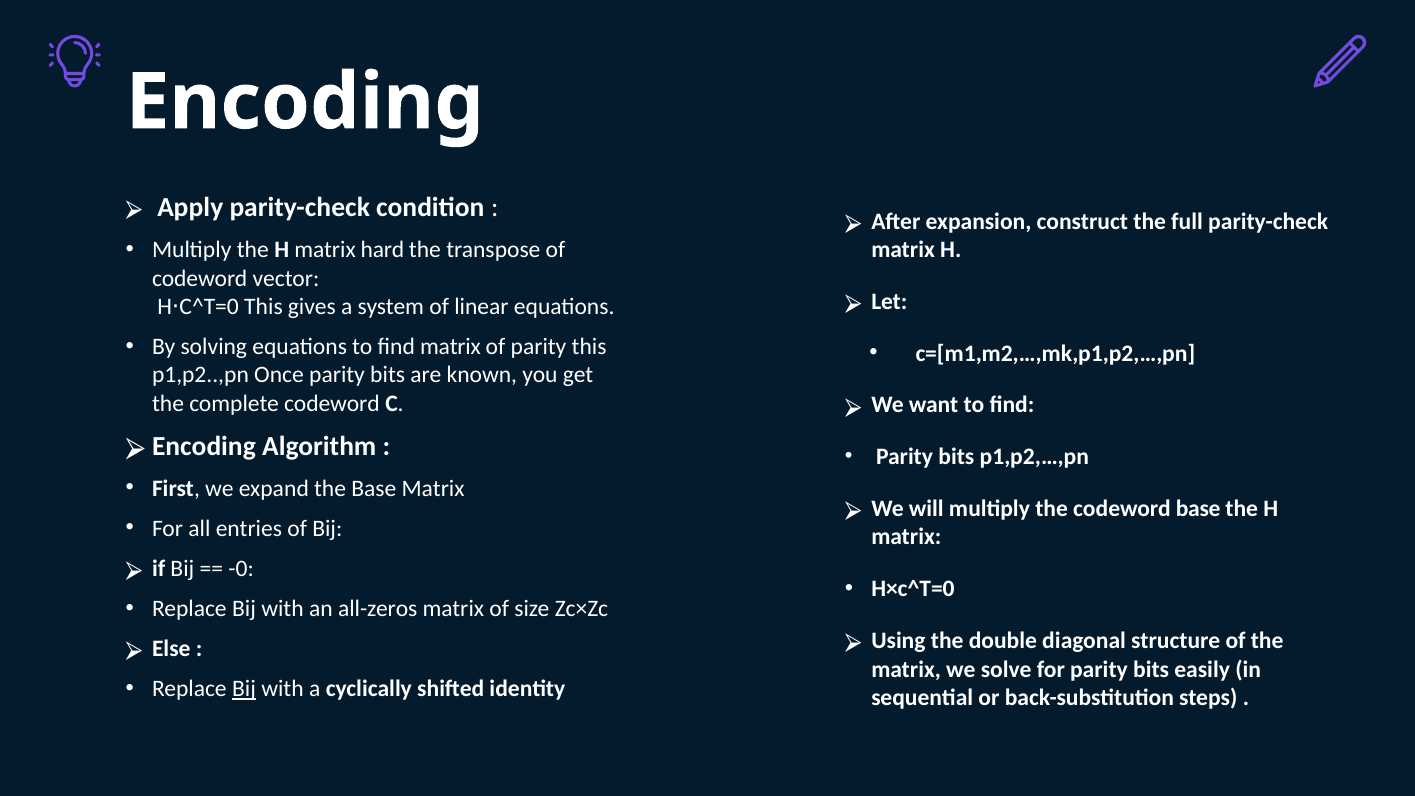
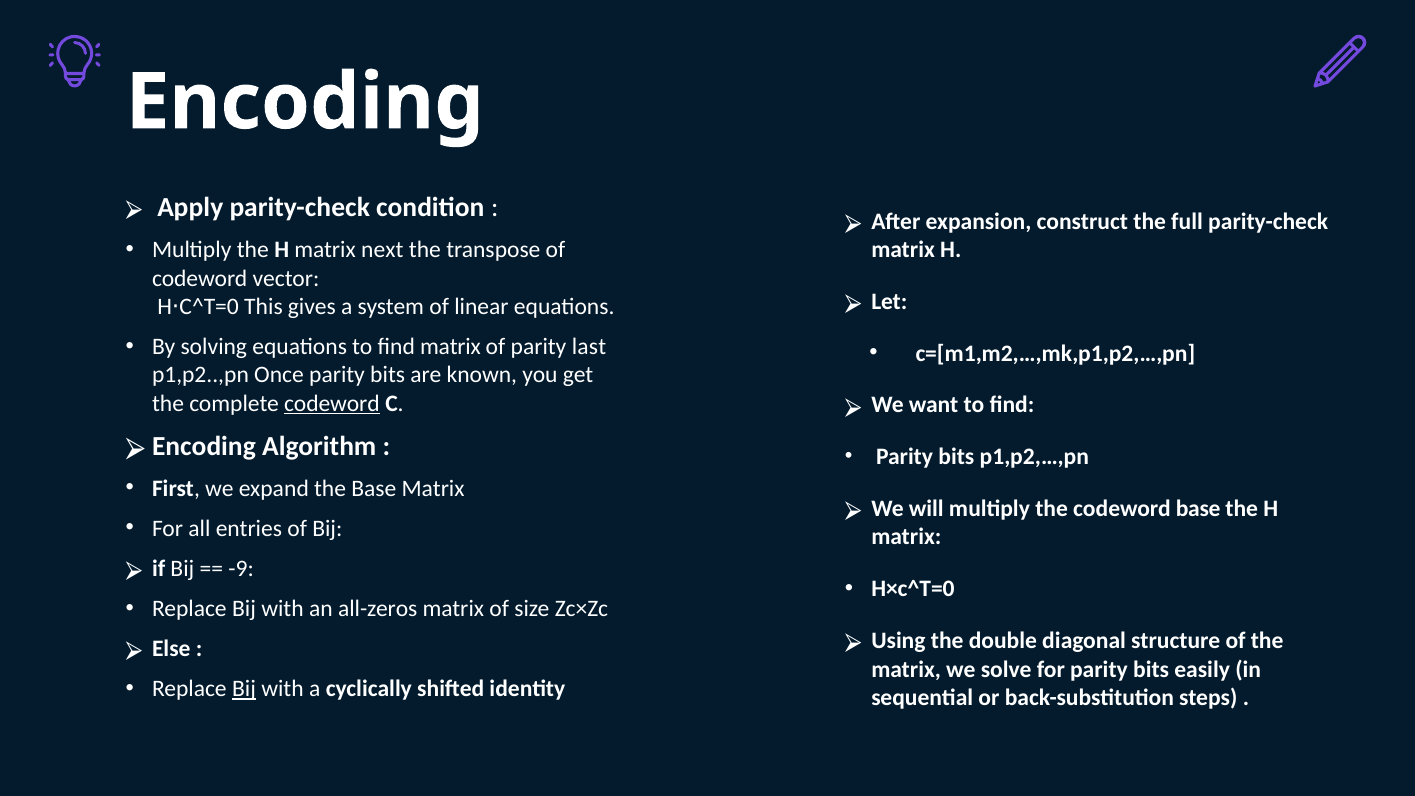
hard: hard -> next (382, 250)
parity this: this -> last (589, 347)
codeword underline: none -> present (332, 403)
-0: -0 -> -9 (241, 569)
